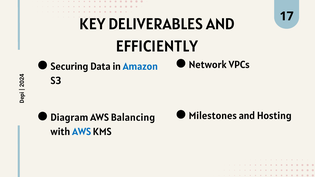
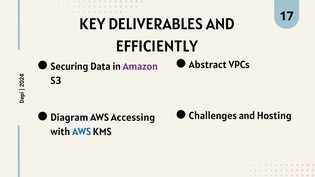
Network: Network -> Abstract (208, 65)
Amazon colour: blue -> purple (140, 66)
Milestones: Milestones -> Challenges (213, 116)
Balancing: Balancing -> Accessing (133, 118)
